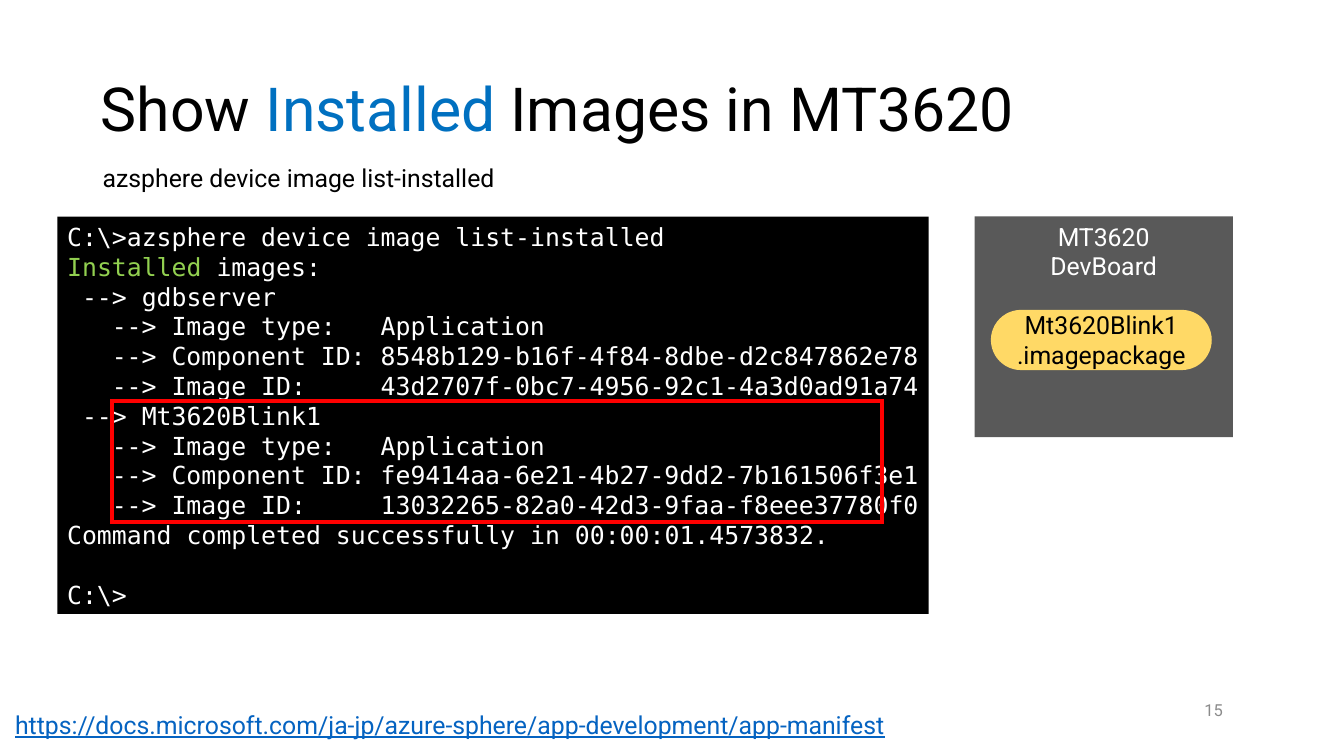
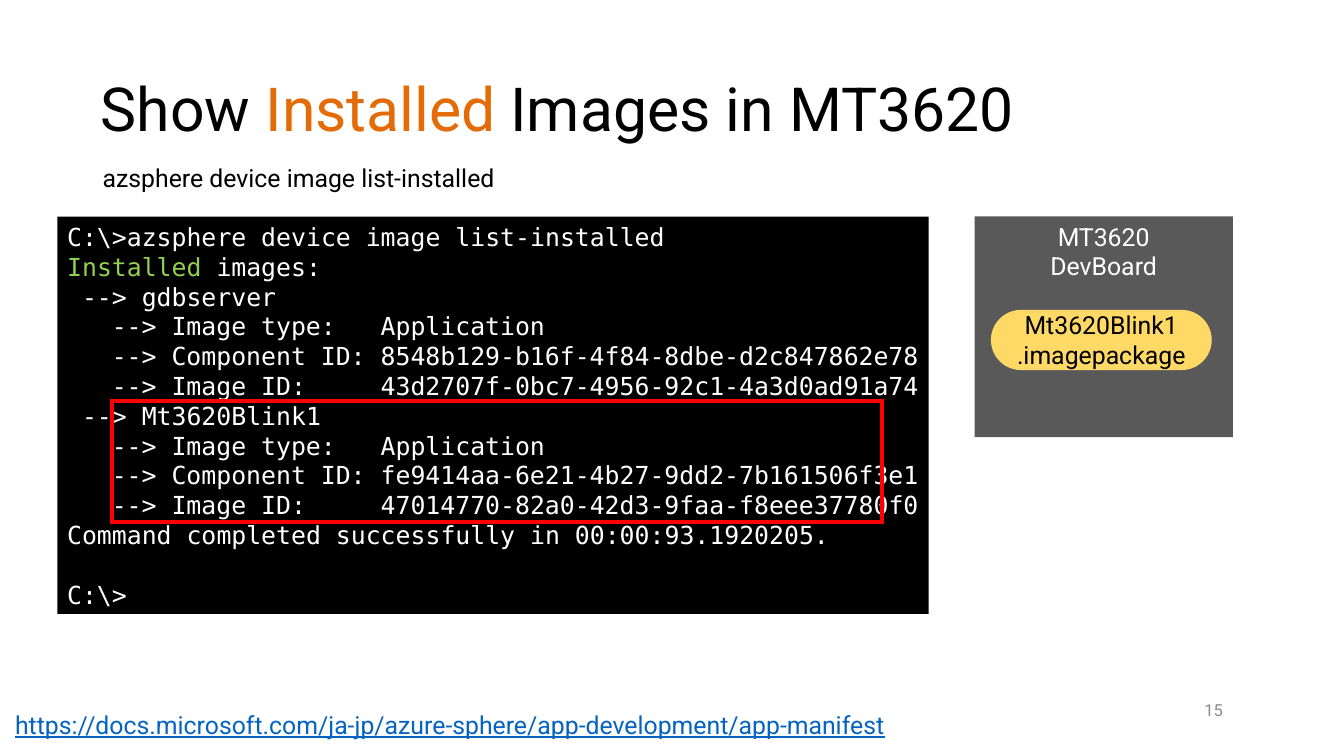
Installed colour: blue -> orange (380, 111)
13032265-82a0-42d3-9faa-f8eee37780f0: 13032265-82a0-42d3-9faa-f8eee37780f0 -> 47014770-82a0-42d3-9faa-f8eee37780f0 (650, 506)
00:00:01.4573832: 00:00:01.4573832 -> 00:00:93.1920205 (702, 536)
